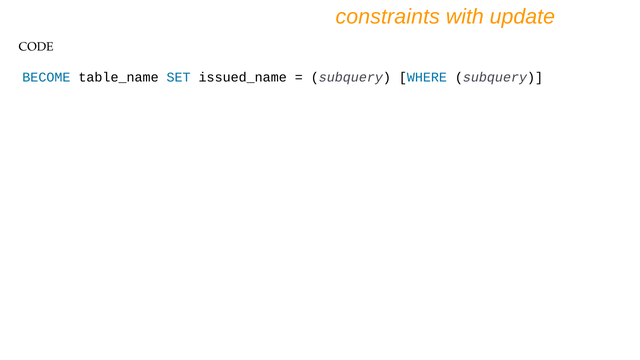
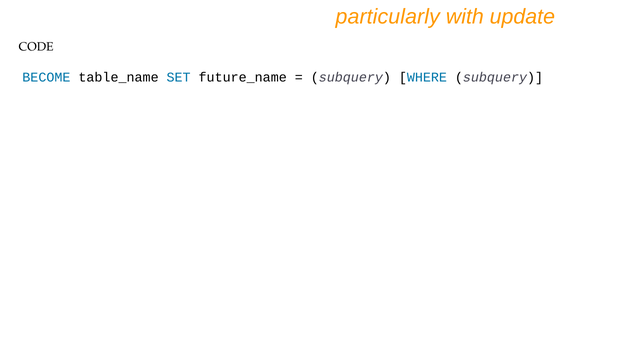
constraints: constraints -> particularly (388, 17)
issued_name: issued_name -> future_name (243, 78)
